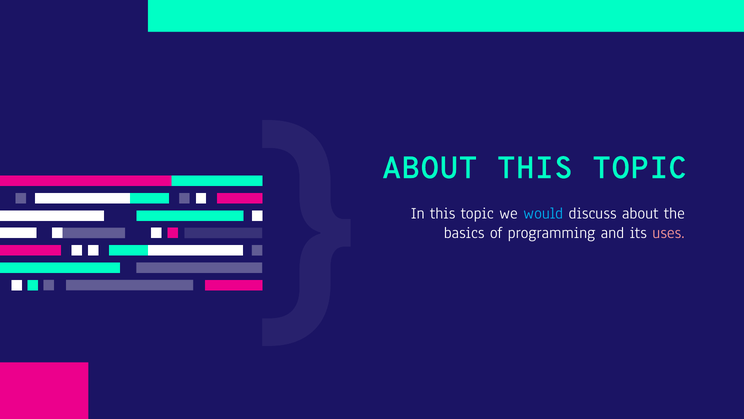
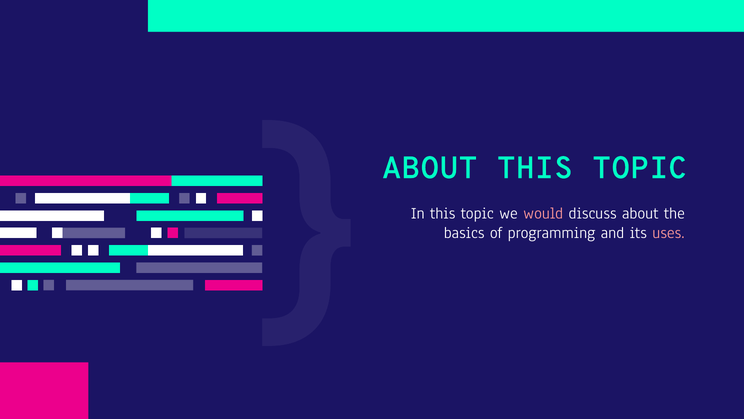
would colour: light blue -> pink (543, 213)
